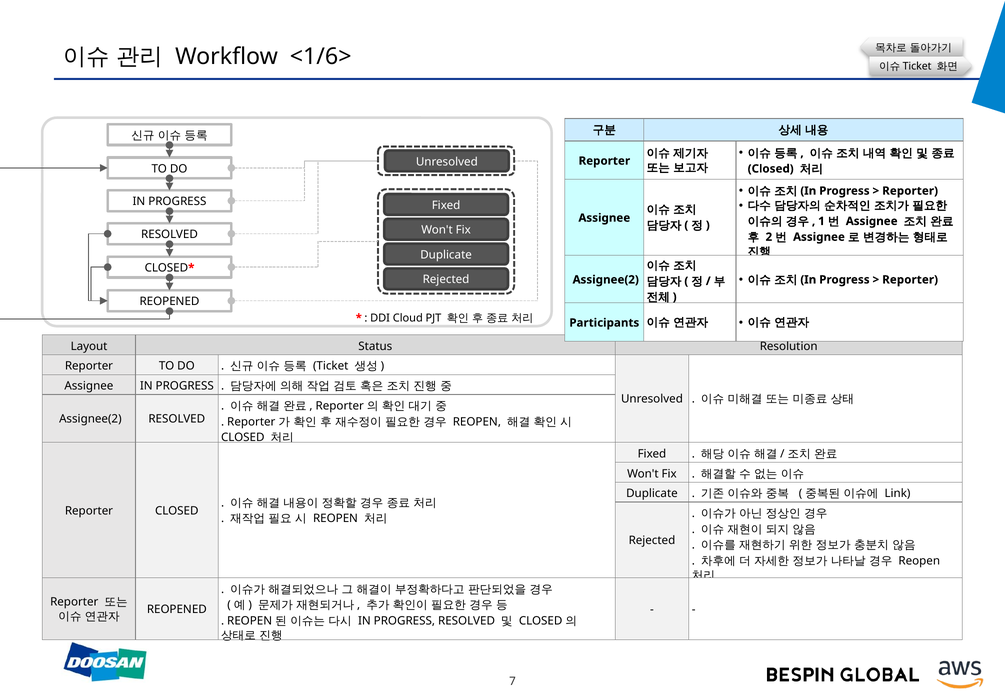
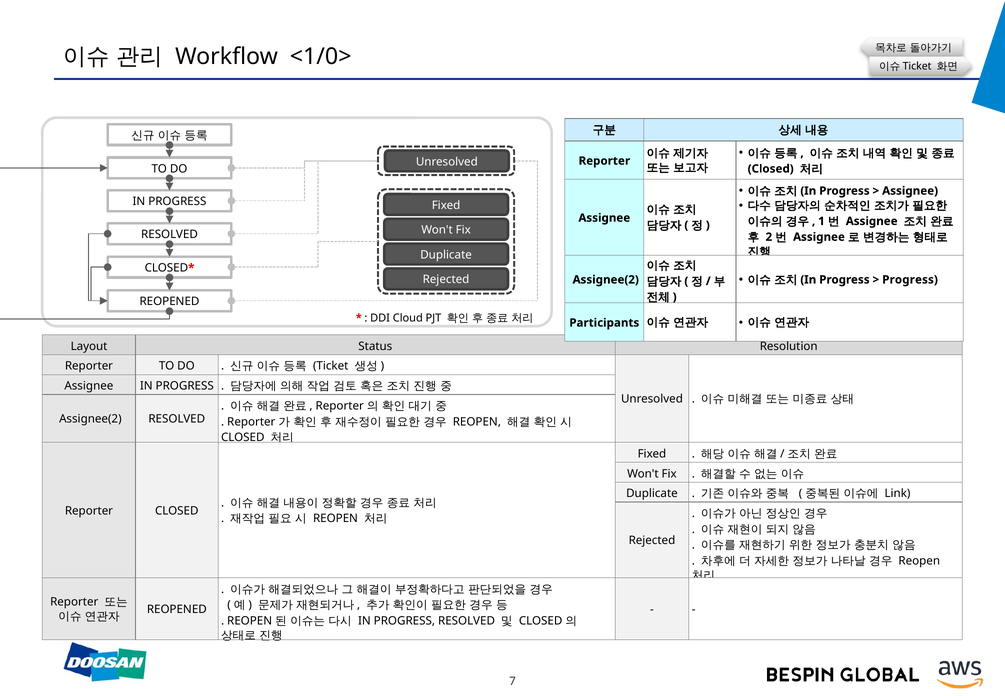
<1/6>: <1/6> -> <1/0> (321, 57)
Reporter: Reporter -> Assignee (910, 191)
Reporter: Reporter -> Progress (910, 280)
